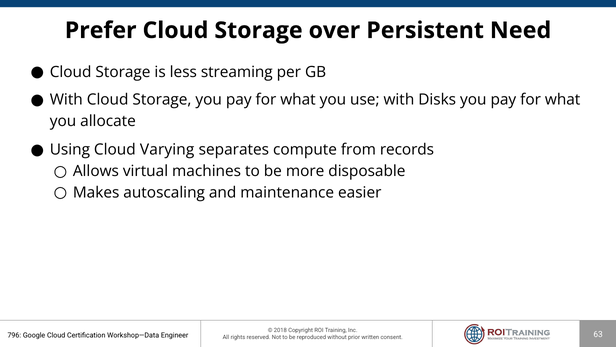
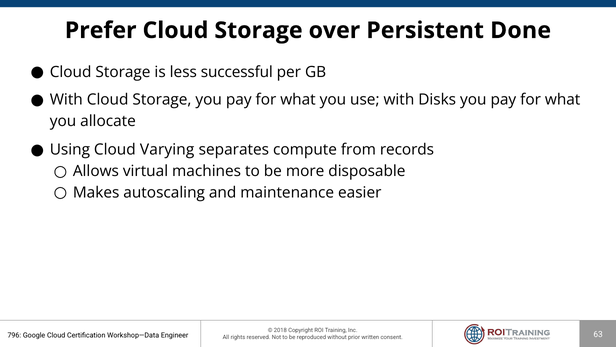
Need: Need -> Done (521, 30)
streaming: streaming -> successful (237, 72)
